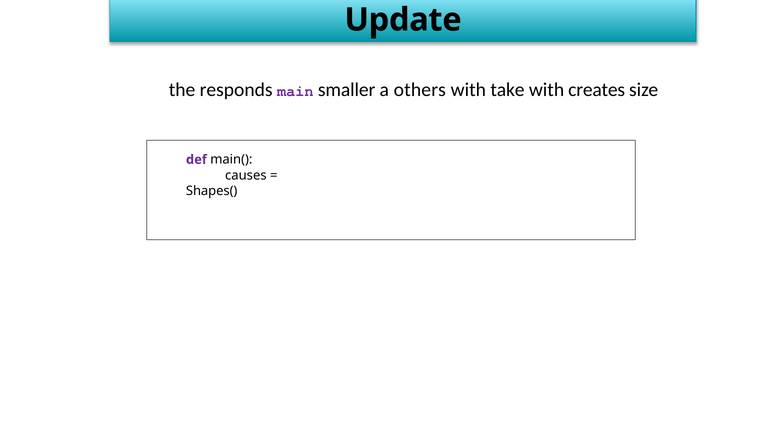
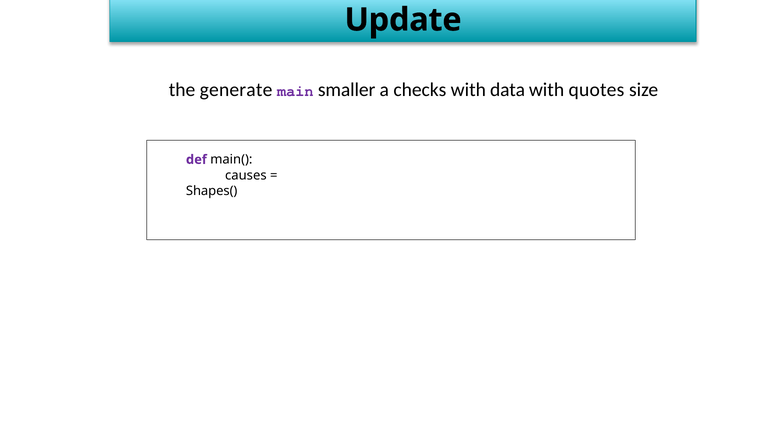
responds: responds -> generate (236, 90)
others: others -> checks (420, 90)
take: take -> data (508, 90)
creates: creates -> quotes (596, 90)
